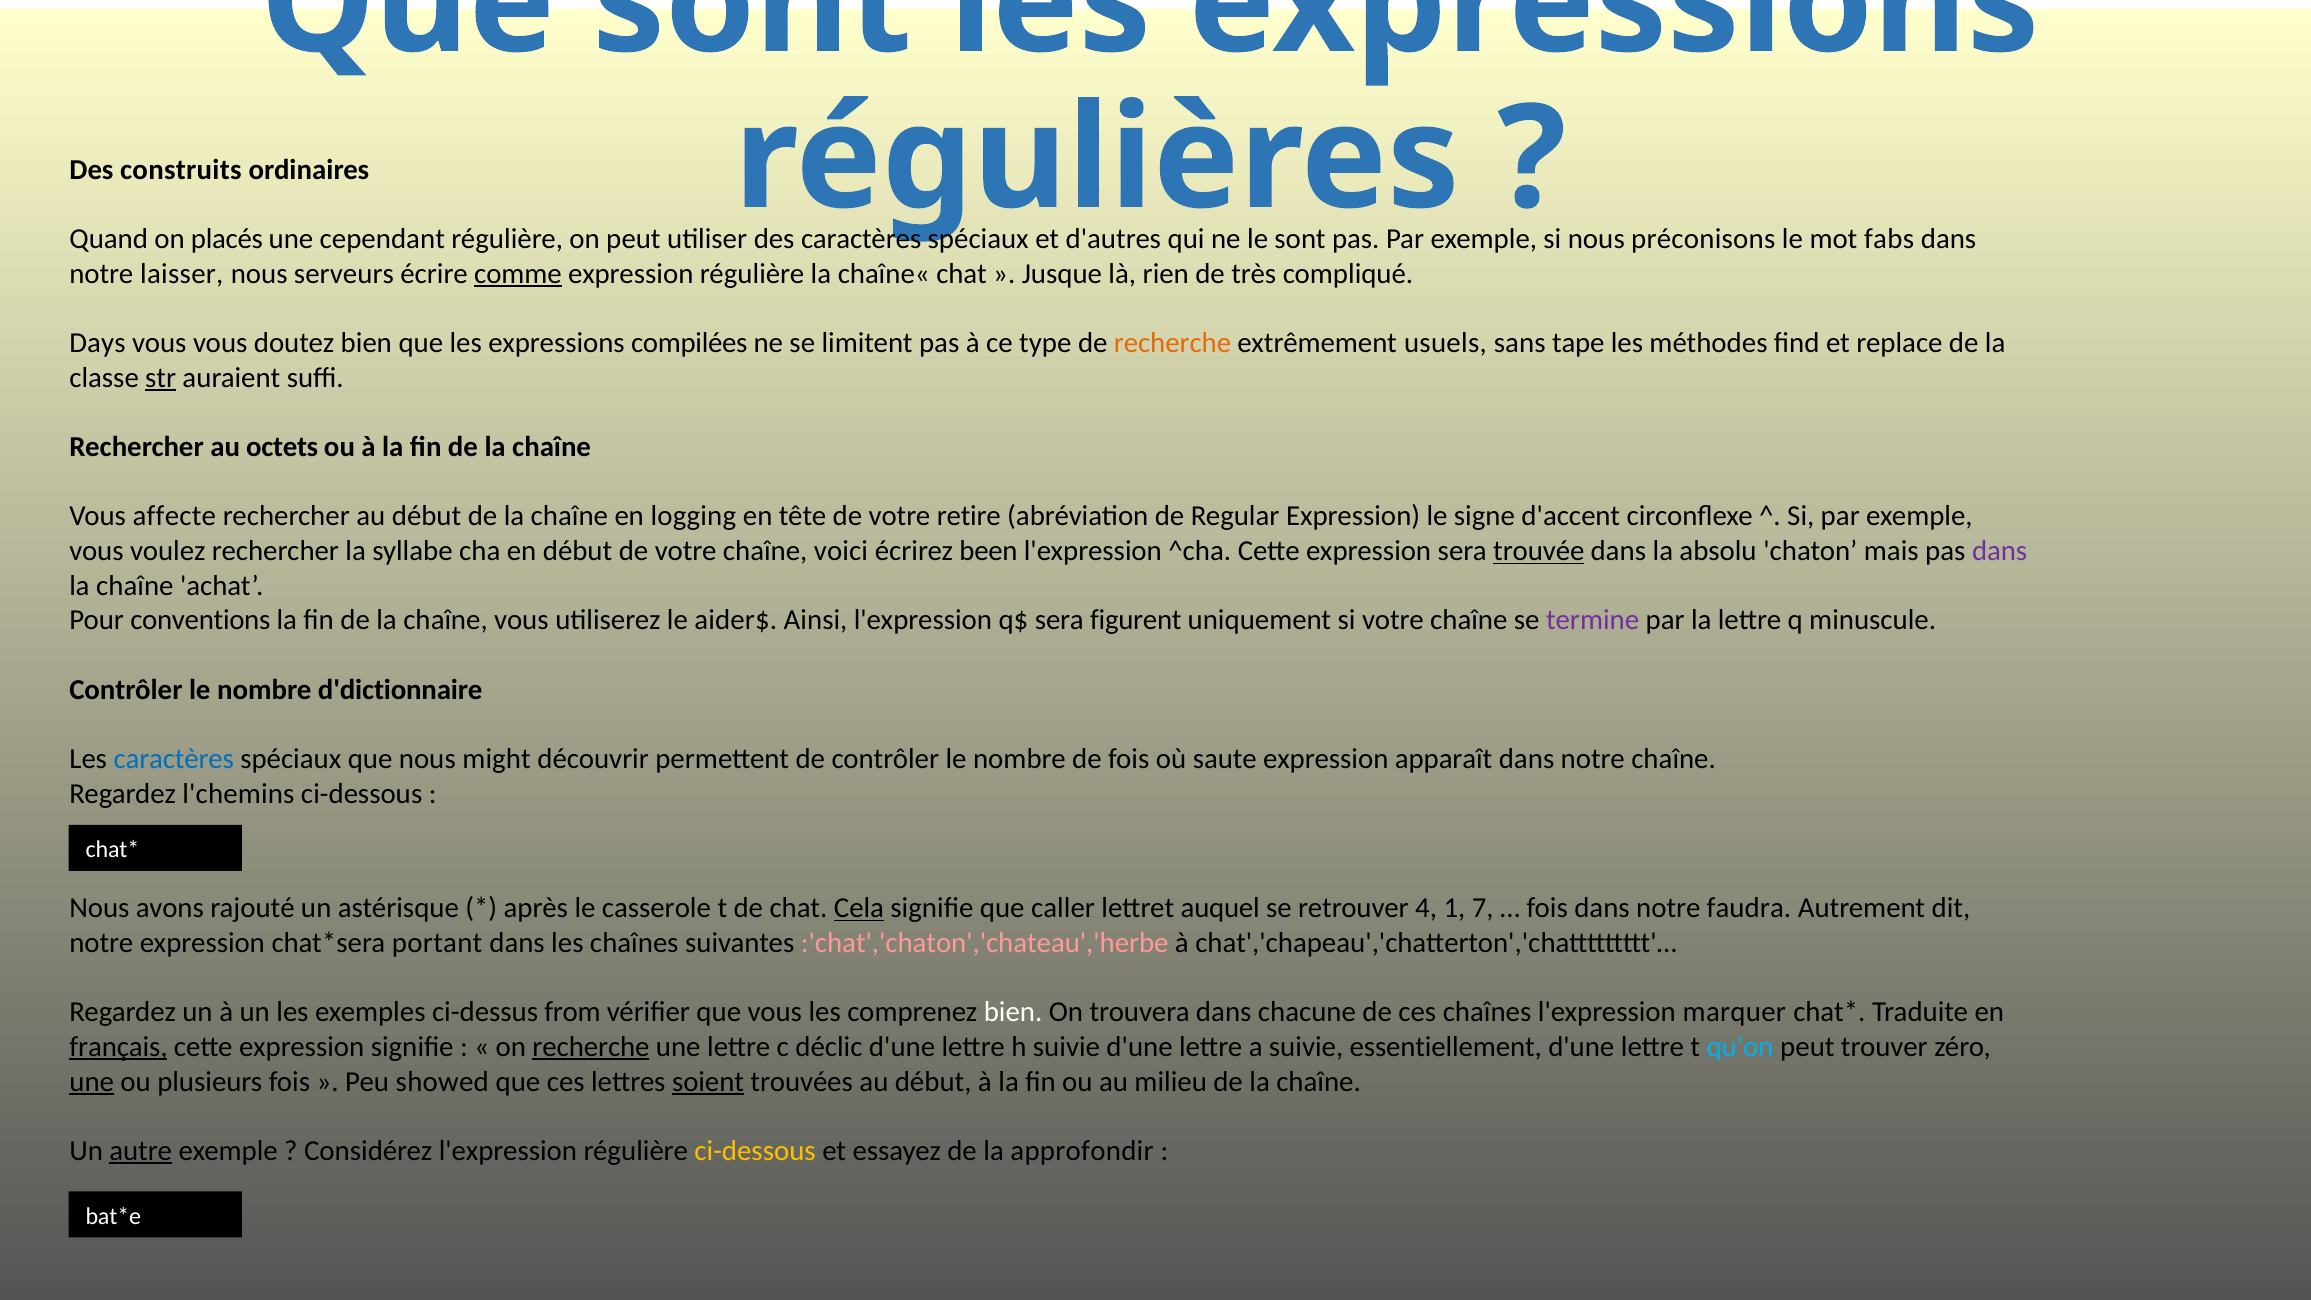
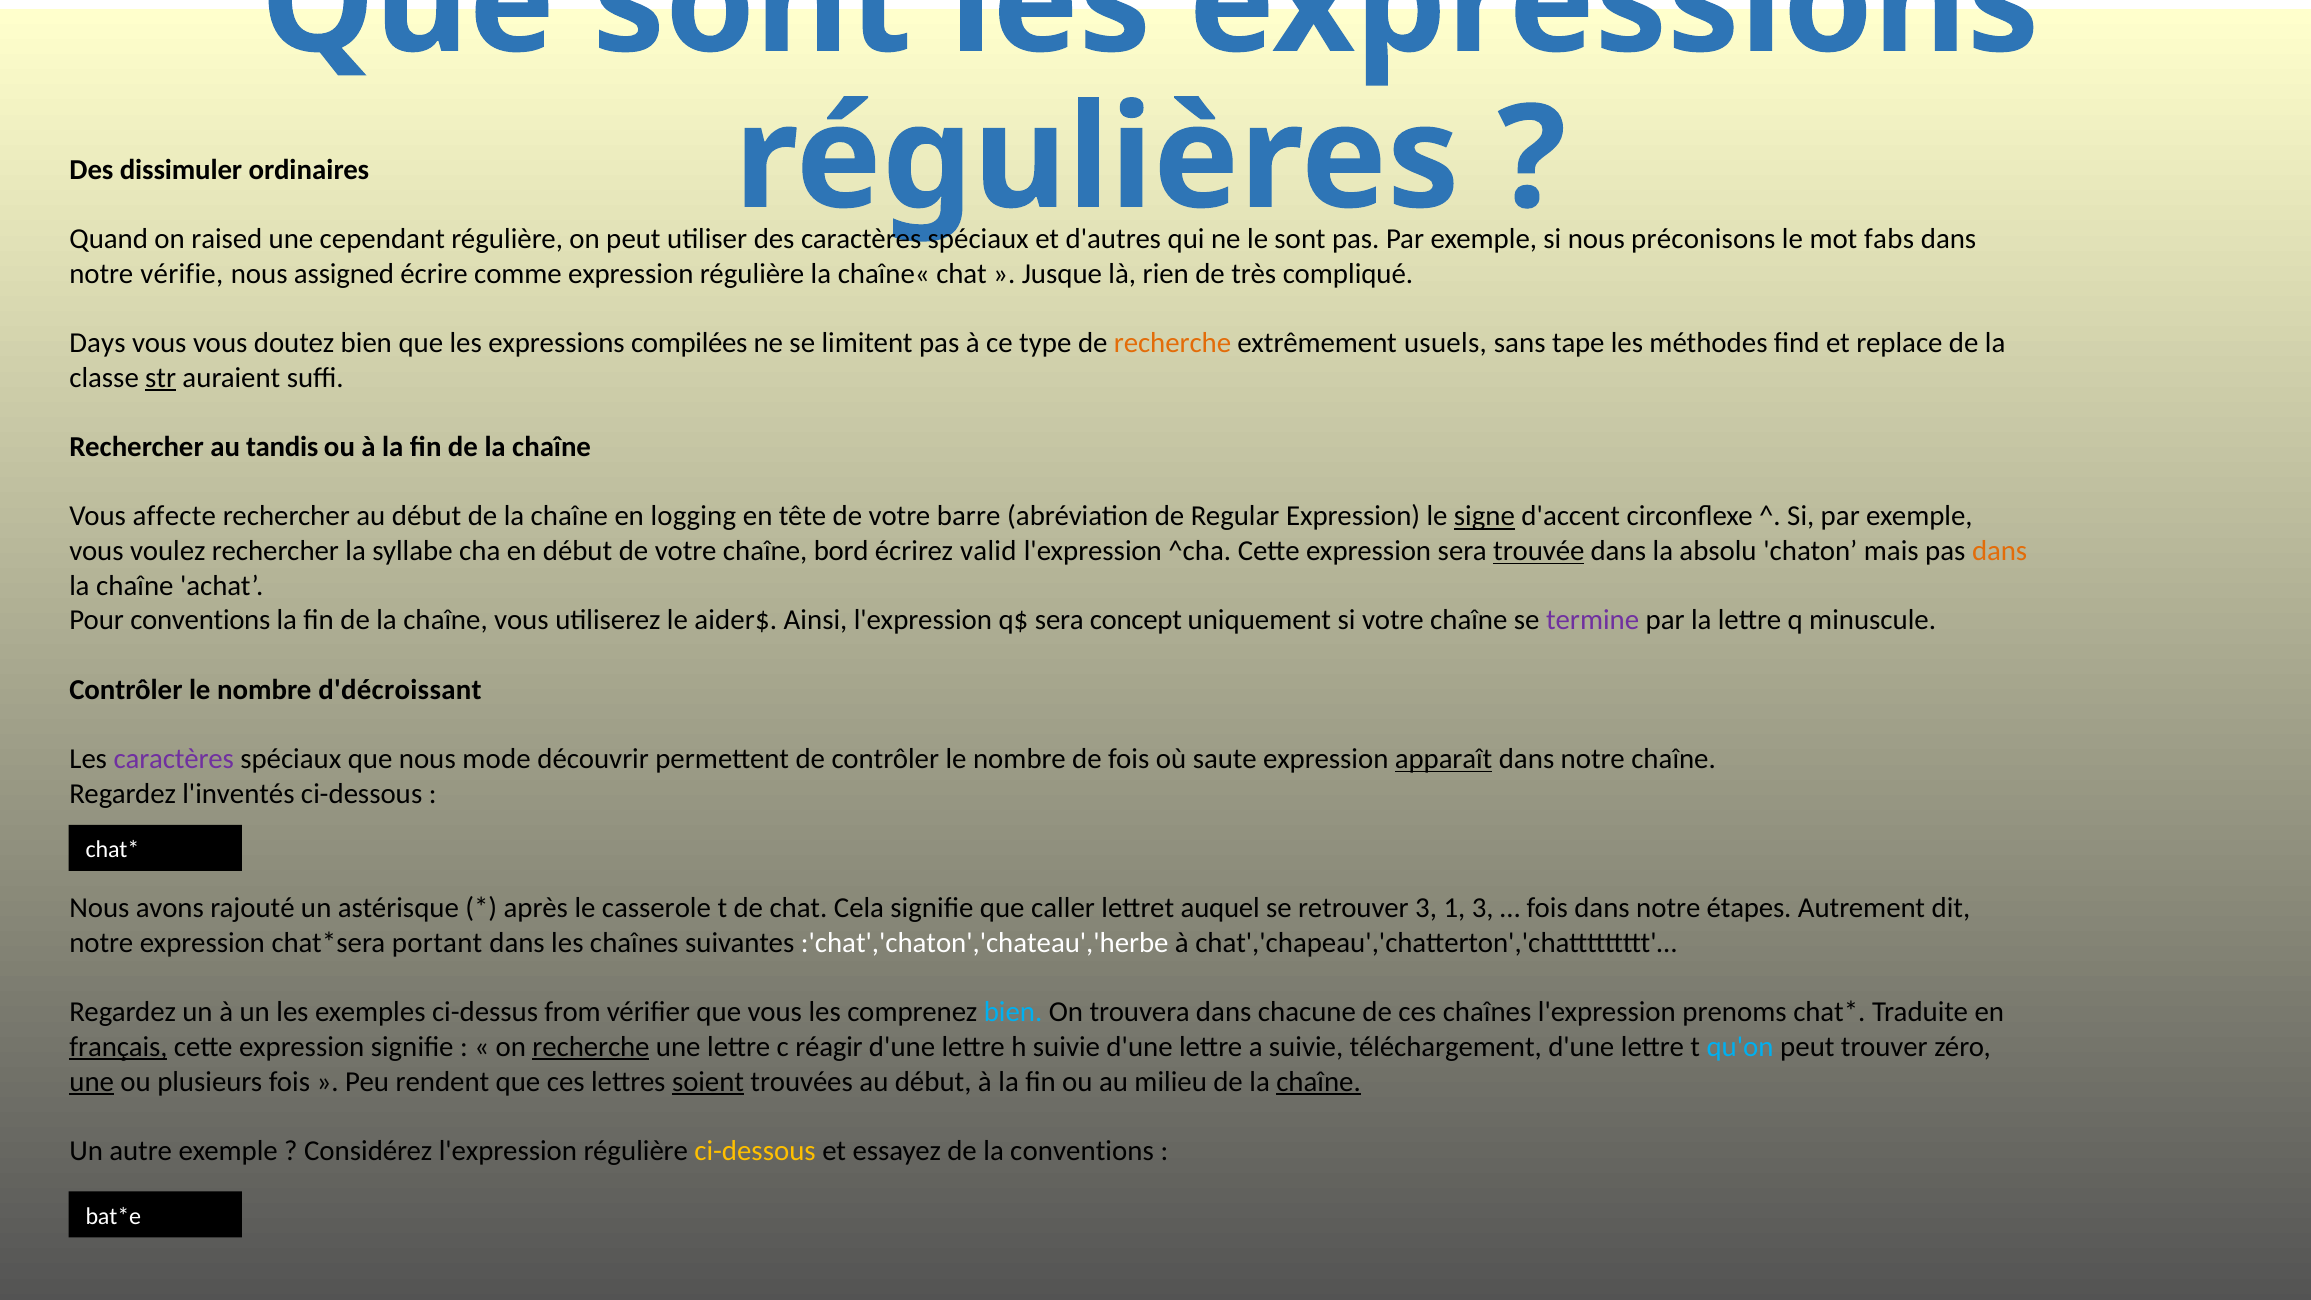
construits: construits -> dissimuler (181, 170)
placés: placés -> raised (227, 239)
laisser: laisser -> vérifie (182, 274)
serveurs: serveurs -> assigned (344, 274)
comme underline: present -> none (518, 274)
octets: octets -> tandis (282, 447)
retire: retire -> barre (969, 516)
signe underline: none -> present (1484, 516)
voici: voici -> bord (841, 551)
been: been -> valid (988, 551)
dans colour: purple -> orange (2000, 551)
figurent: figurent -> concept (1136, 620)
d'dictionnaire: d'dictionnaire -> d'décroissant (400, 690)
caractères colour: blue -> purple (174, 759)
might: might -> mode (497, 759)
apparaît underline: none -> present (1444, 759)
l'chemins: l'chemins -> l'inventés (238, 794)
Cela underline: present -> none (859, 908)
retrouver 4: 4 -> 3 (1426, 908)
1 7: 7 -> 3 (1483, 908)
faudra: faudra -> étapes (1749, 908)
:'chat','chaton','chateau','herbe colour: pink -> white (985, 943)
bien colour: white -> light blue (1013, 1012)
marquer: marquer -> prenoms (1735, 1012)
déclic: déclic -> réagir (829, 1047)
essentiellement: essentiellement -> téléchargement (1446, 1047)
showed: showed -> rendent (442, 1081)
chaîne underline: none -> present (1319, 1081)
autre underline: present -> none (141, 1151)
la approfondir: approfondir -> conventions (1082, 1151)
